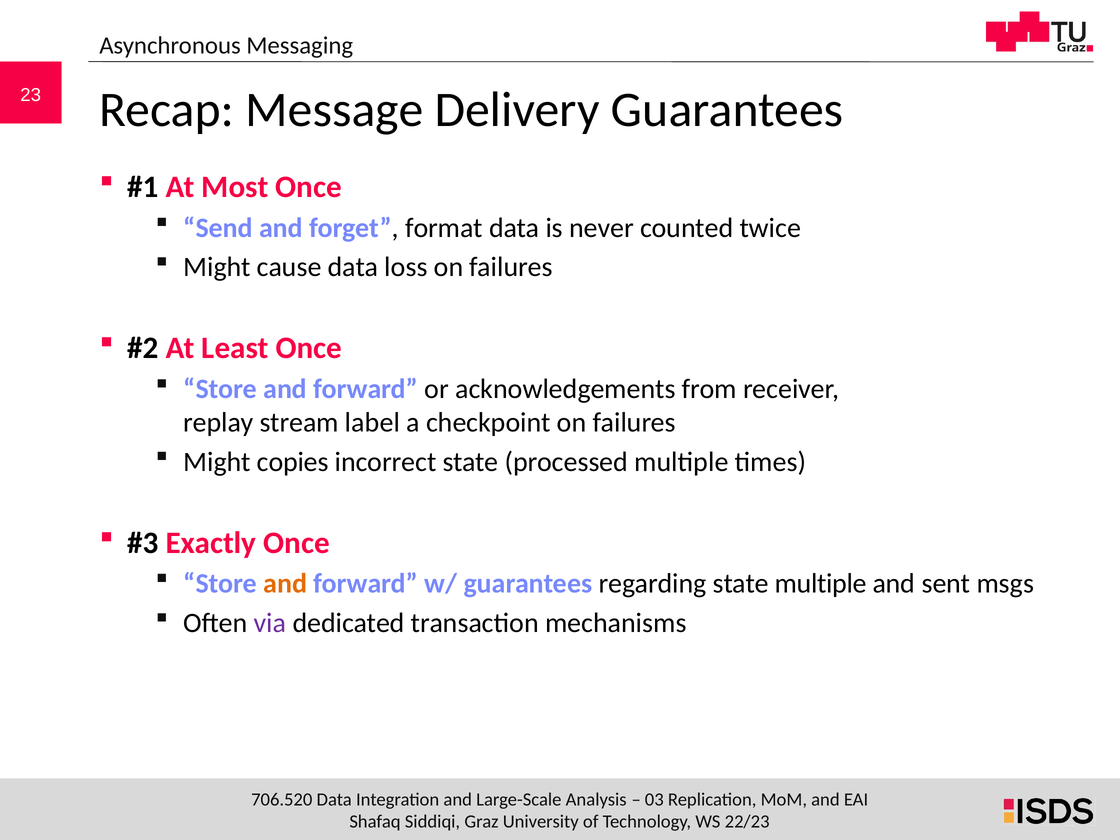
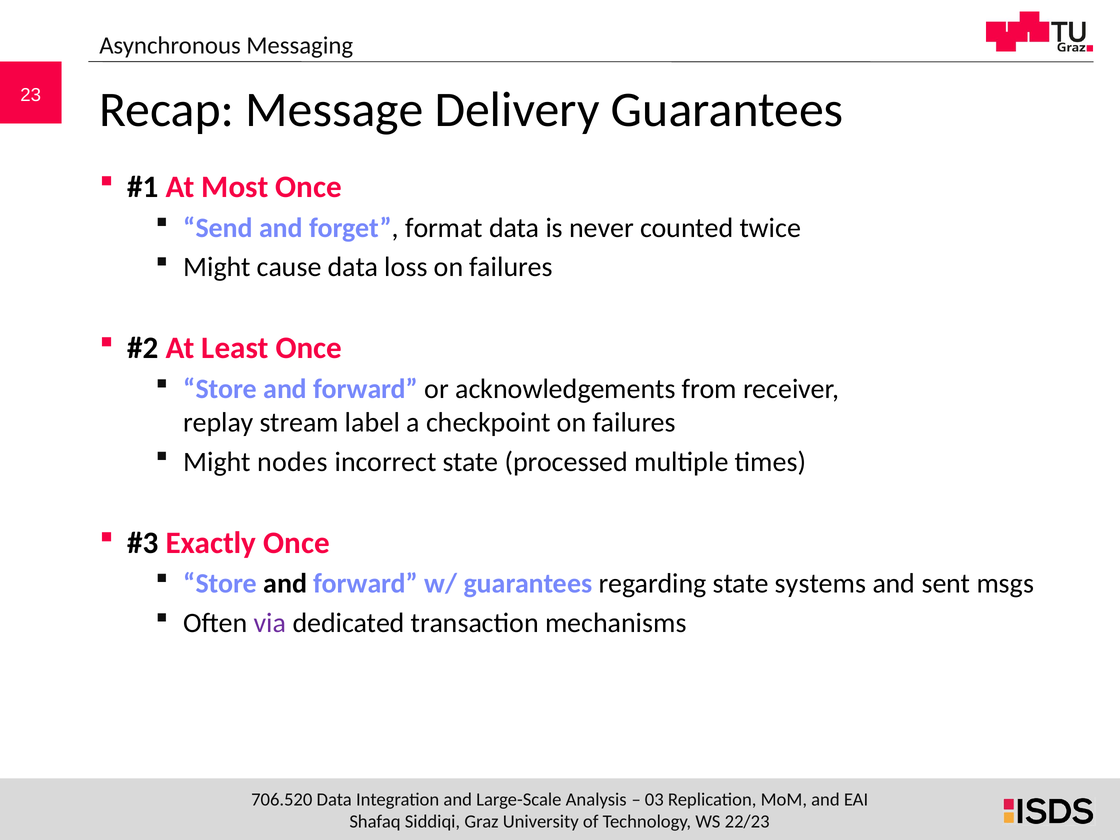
copies: copies -> nodes (292, 462)
and colour: orange -> black (285, 584)
state multiple: multiple -> systems (821, 584)
